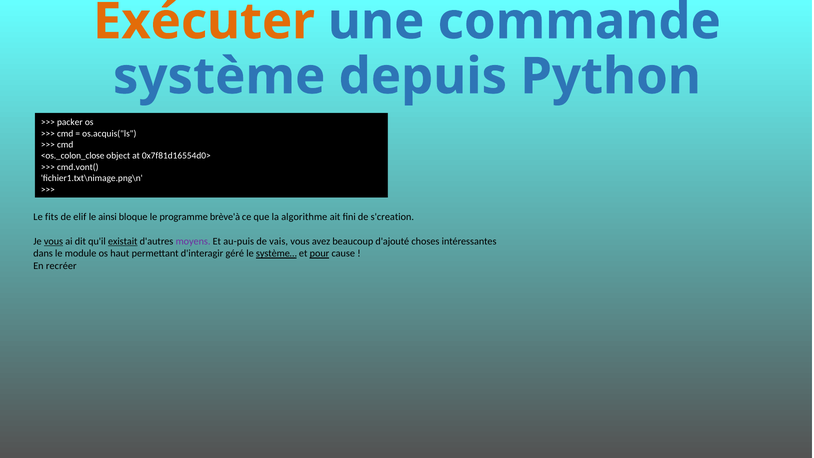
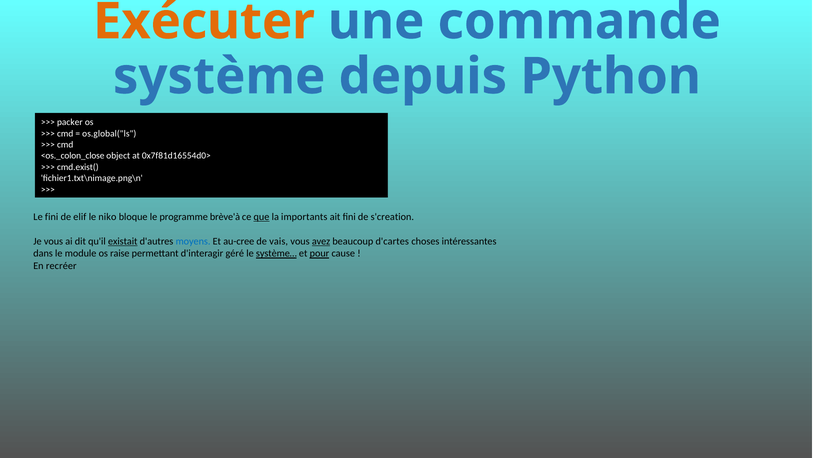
os.acquis("ls: os.acquis("ls -> os.global("ls (109, 133)
cmd.vont(: cmd.vont( -> cmd.exist( (78, 167)
Le fits: fits -> fini (52, 217)
ainsi: ainsi -> niko (107, 217)
que underline: none -> present (261, 217)
algorithme: algorithme -> importants (304, 217)
vous underline: present -> none (53, 241)
moyens colour: purple -> blue (193, 241)
au-puis: au-puis -> au-cree (239, 241)
avez underline: none -> present (321, 241)
d'ajouté: d'ajouté -> d'cartes (392, 241)
haut: haut -> raise (120, 254)
